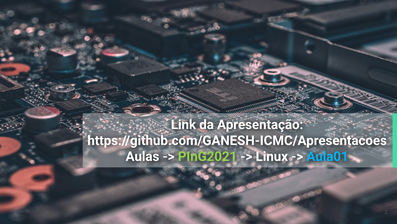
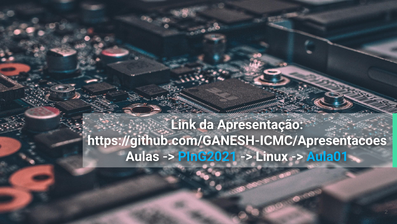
PInG2021 colour: light green -> light blue (207, 156)
